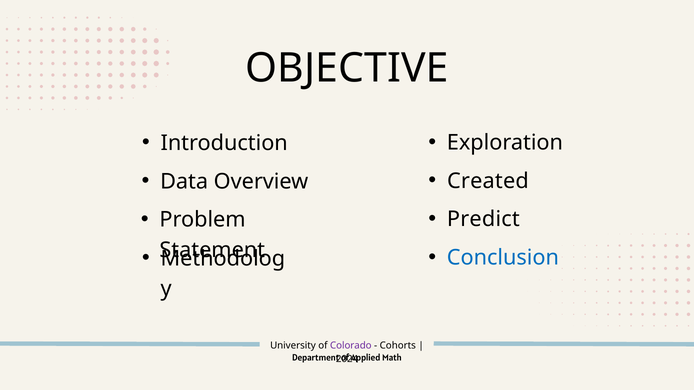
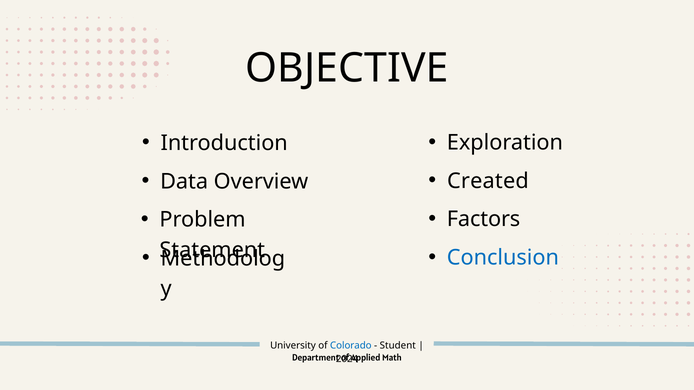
Predict: Predict -> Factors (484, 220)
Colorado colour: purple -> blue (351, 346)
Cohorts: Cohorts -> Student (398, 346)
